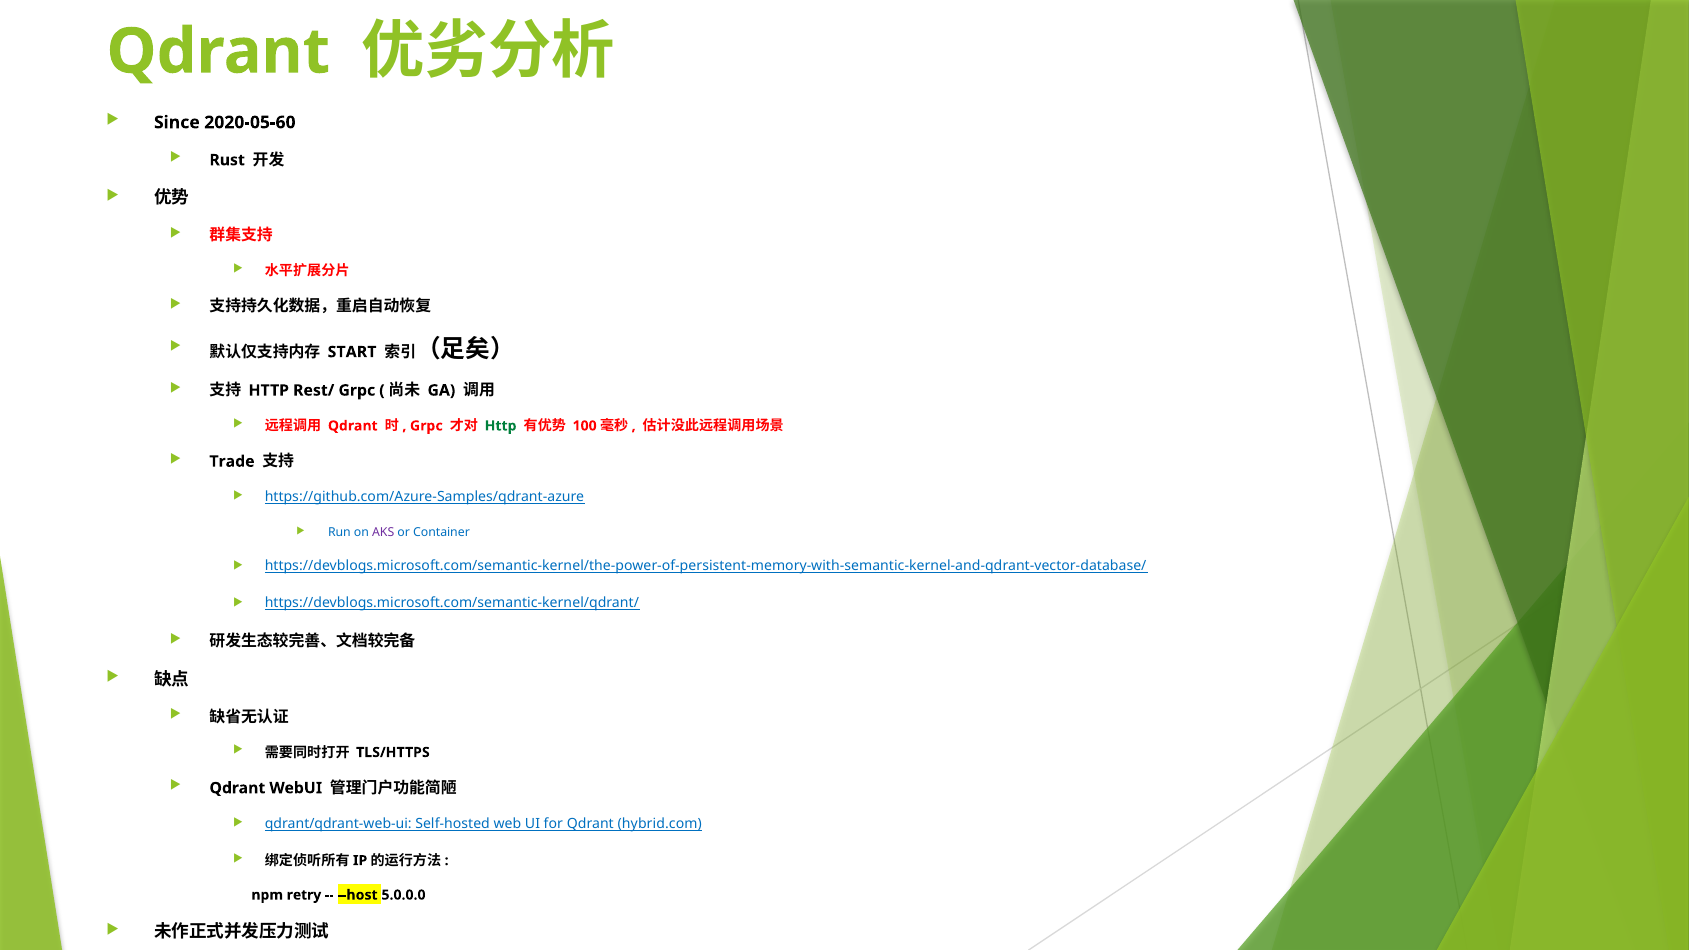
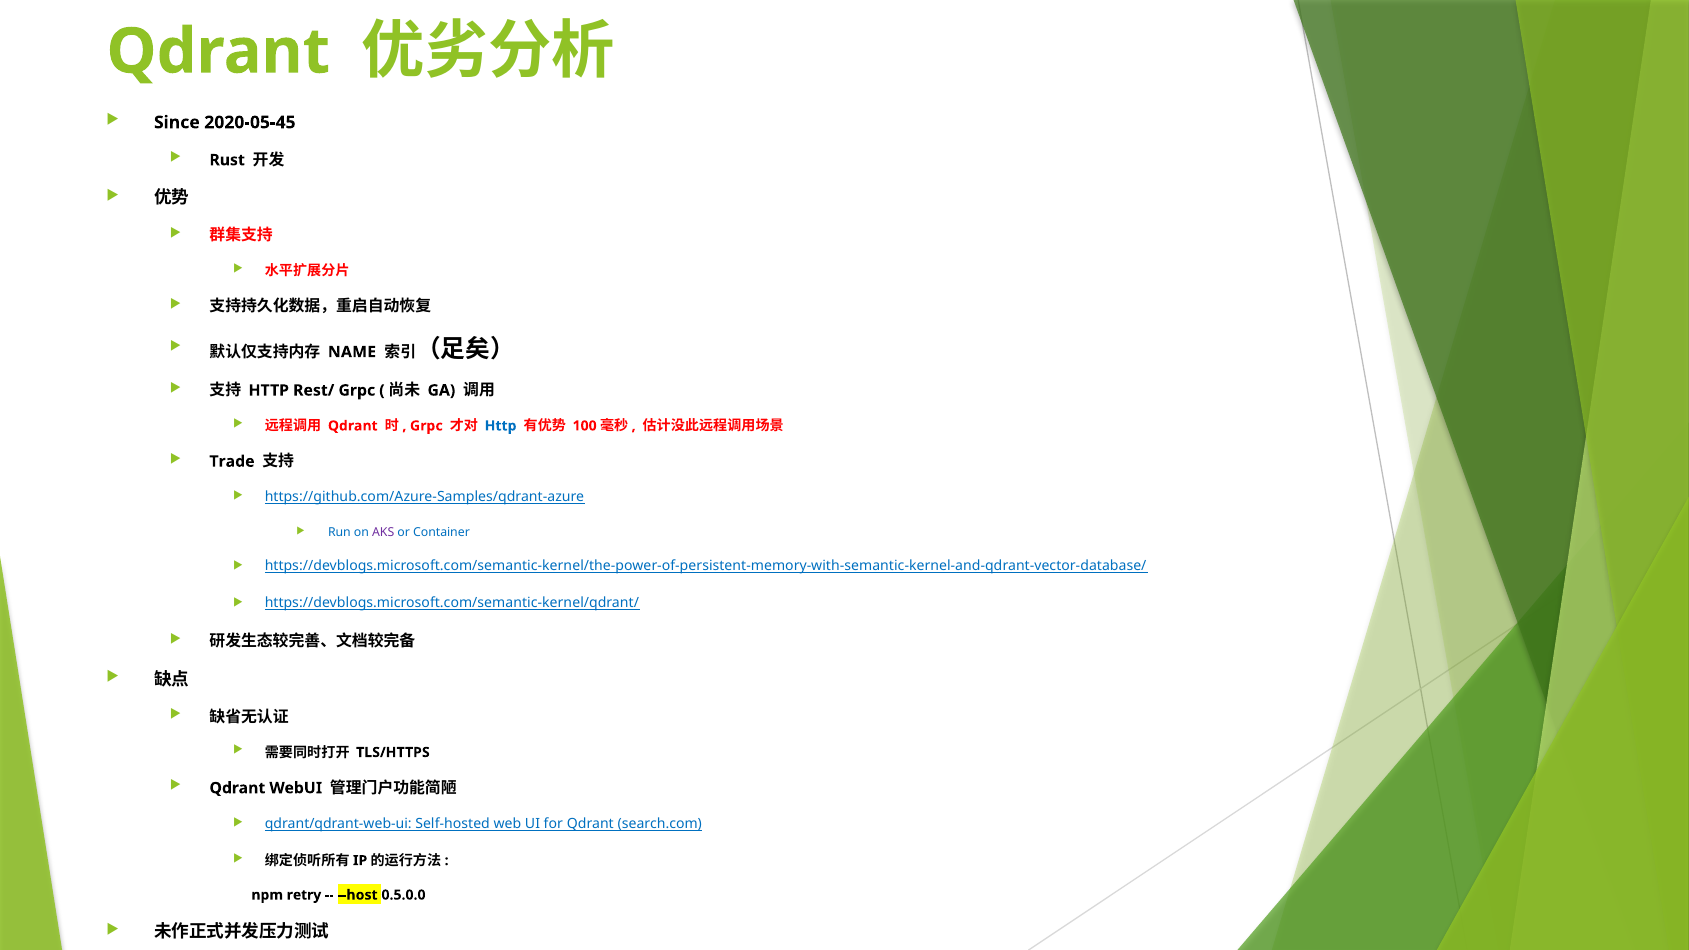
2020-05-60: 2020-05-60 -> 2020-05-45 (250, 122)
START: START -> NAME (352, 352)
Http colour: green -> blue (501, 426)
hybrid.com: hybrid.com -> search.com (660, 824)
5.0.0.0: 5.0.0.0 -> 0.5.0.0 (403, 895)
